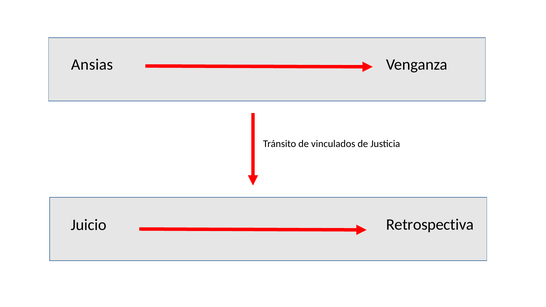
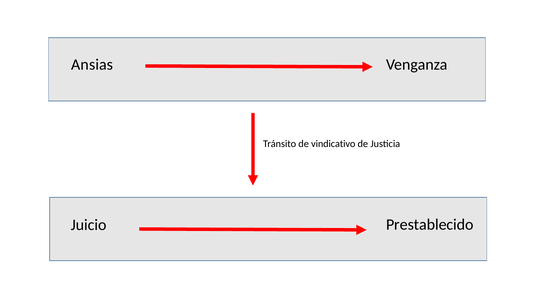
vinculados: vinculados -> vindicativo (333, 144)
Retrospectiva: Retrospectiva -> Prestablecido (430, 225)
